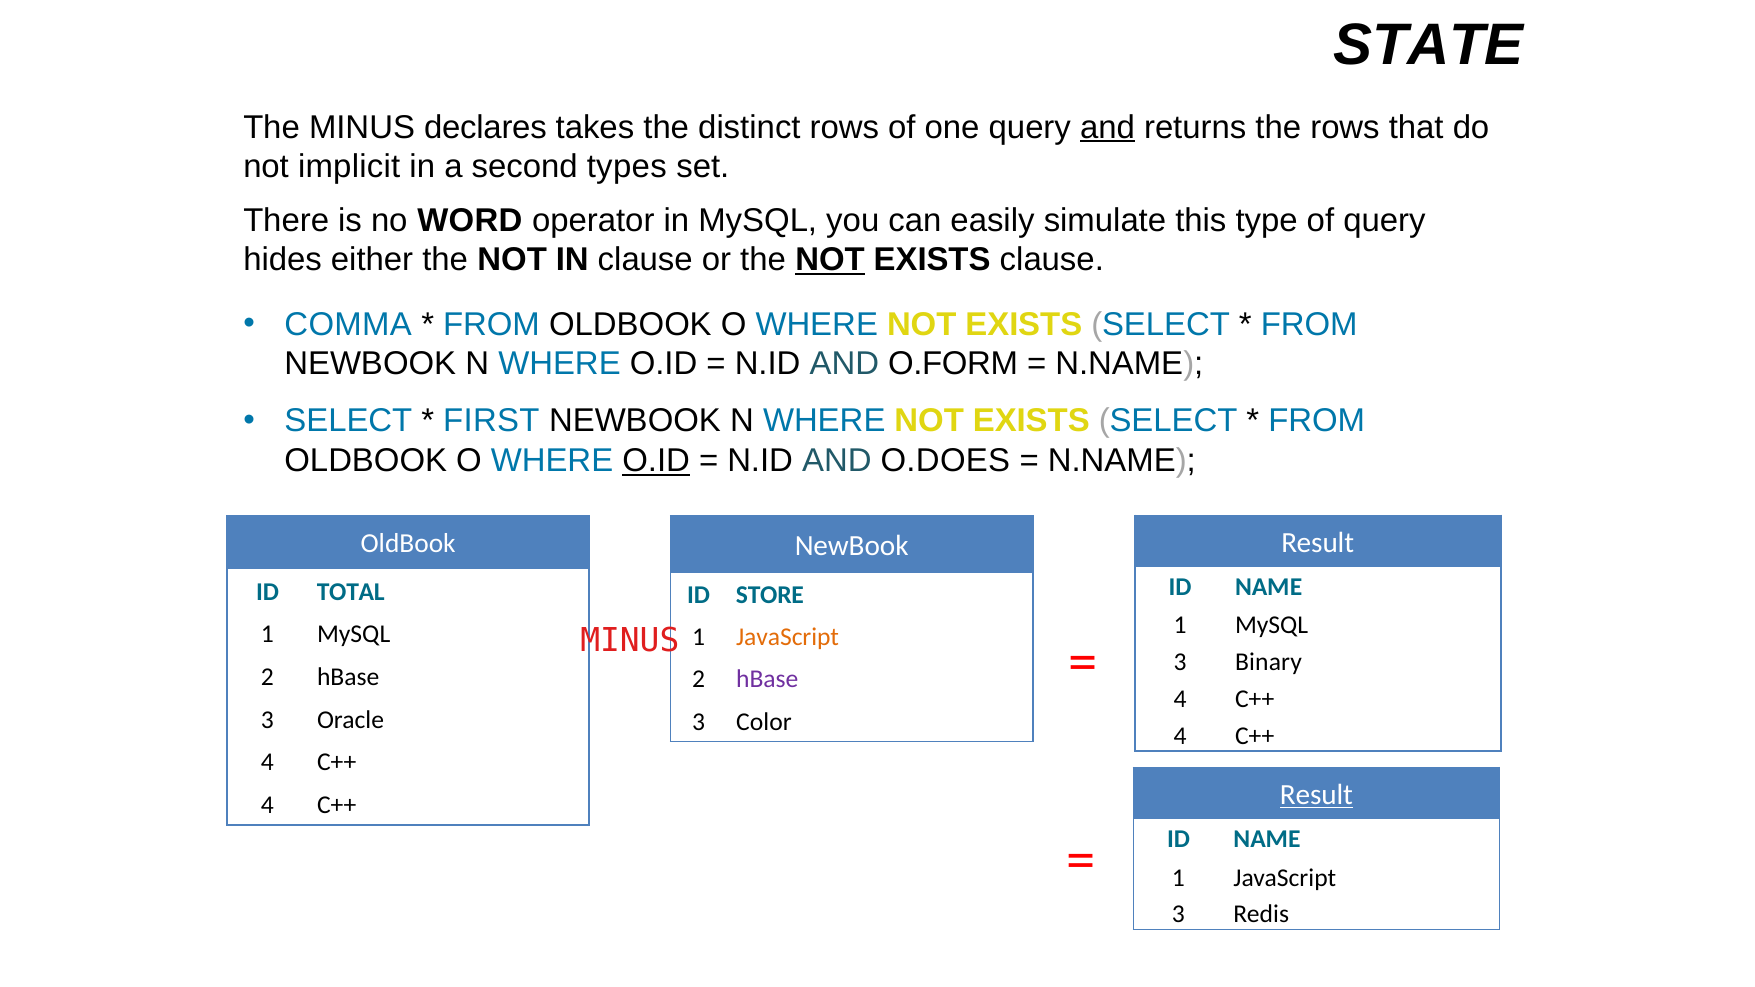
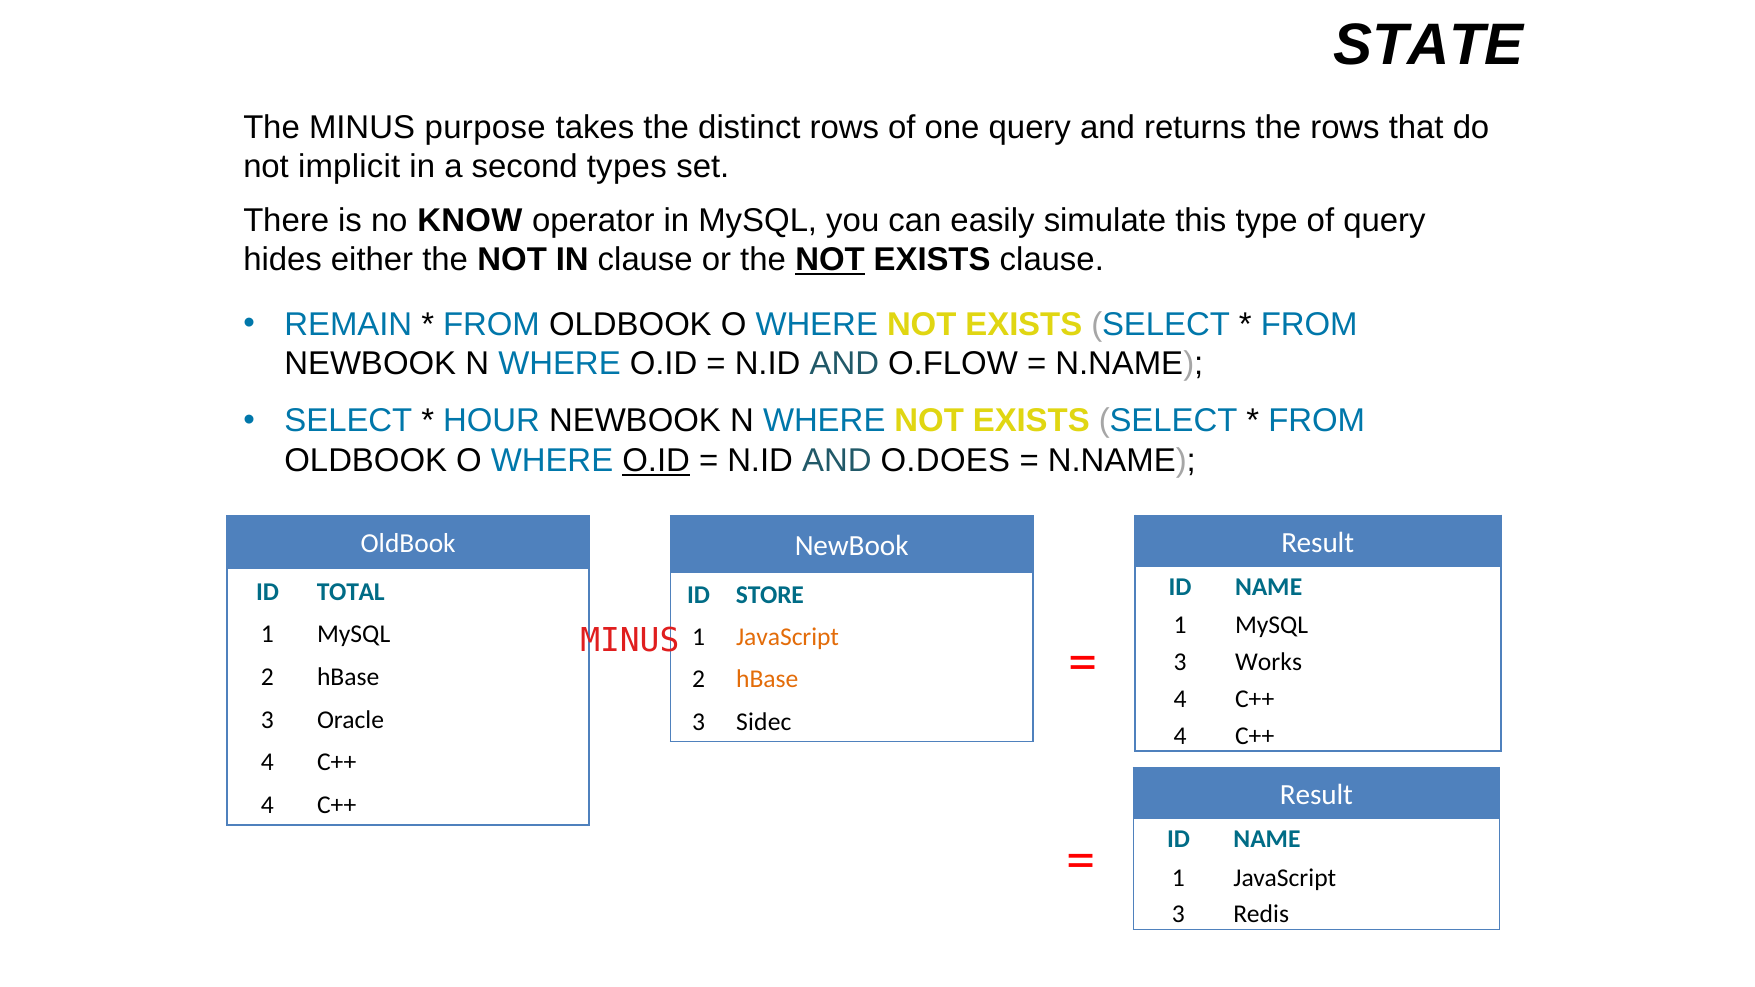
declares: declares -> purpose (485, 127)
and underline: present -> none (1107, 127)
WORD: WORD -> KNOW (470, 221)
COMMA: COMMA -> REMAIN (348, 325)
O.FORM: O.FORM -> O.FLOW (953, 364)
FIRST: FIRST -> HOUR (492, 421)
Binary: Binary -> Works (1269, 662)
hBase colour: purple -> orange (767, 679)
Color: Color -> Sidec (764, 722)
Result underline: present -> none (1316, 795)
